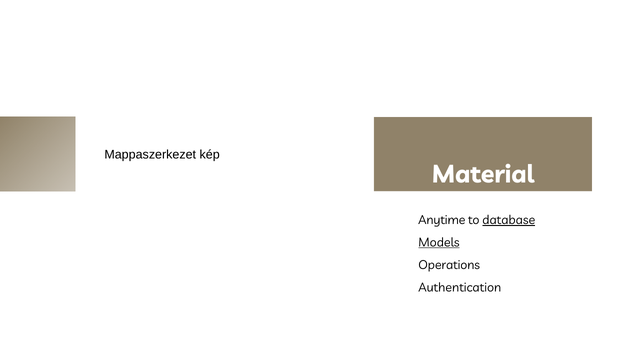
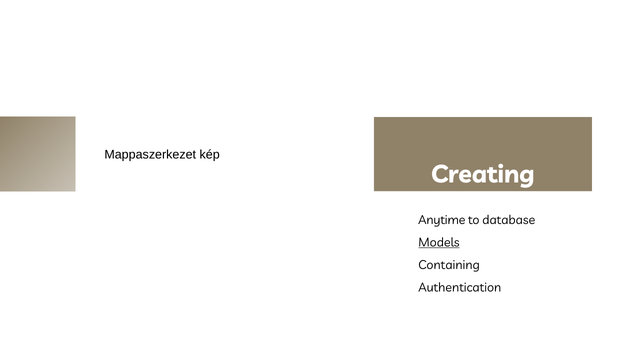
Material: Material -> Creating (483, 174)
database underline: present -> none (509, 220)
Operations: Operations -> Containing (449, 265)
